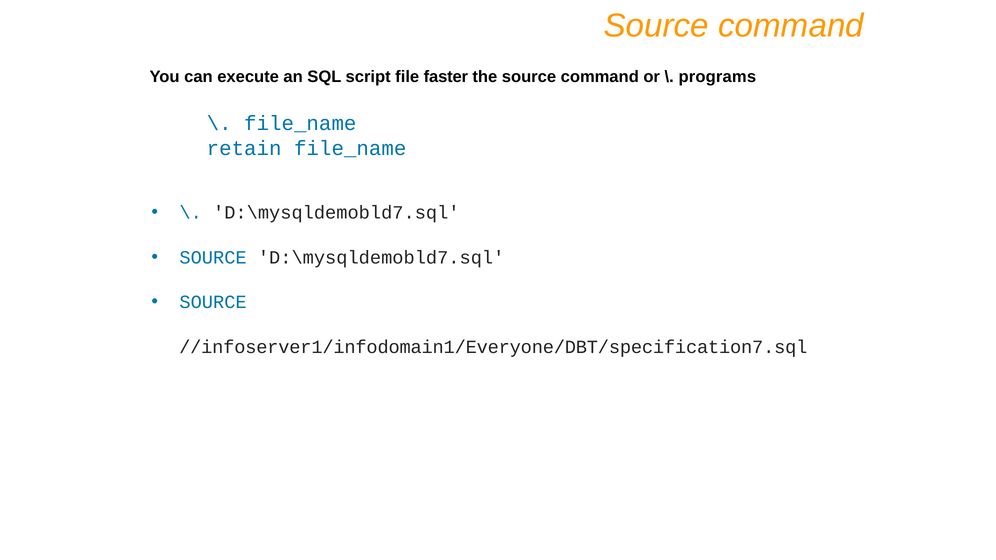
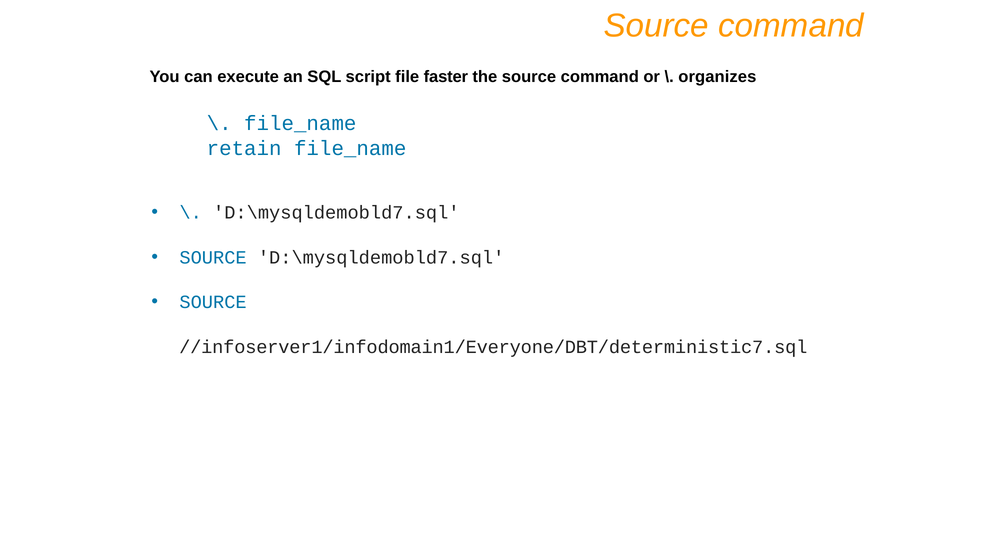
programs: programs -> organizes (717, 77)
//infoserver1/infodomain1/Everyone/DBT/specification7.sql: //infoserver1/infodomain1/Everyone/DBT/specification7.sql -> //infoserver1/infodomain1/Everyone/DBT/deterministic7.sql (493, 347)
